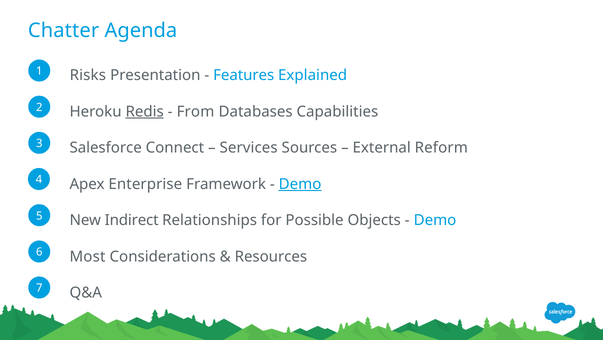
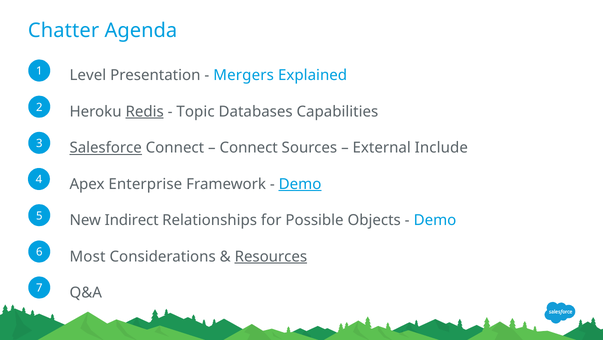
Risks: Risks -> Level (88, 75)
Features: Features -> Mergers (244, 75)
From: From -> Topic (196, 111)
Salesforce underline: none -> present (106, 148)
Services: Services -> Connect (249, 148)
Reform: Reform -> Include (441, 148)
Resources underline: none -> present (271, 256)
